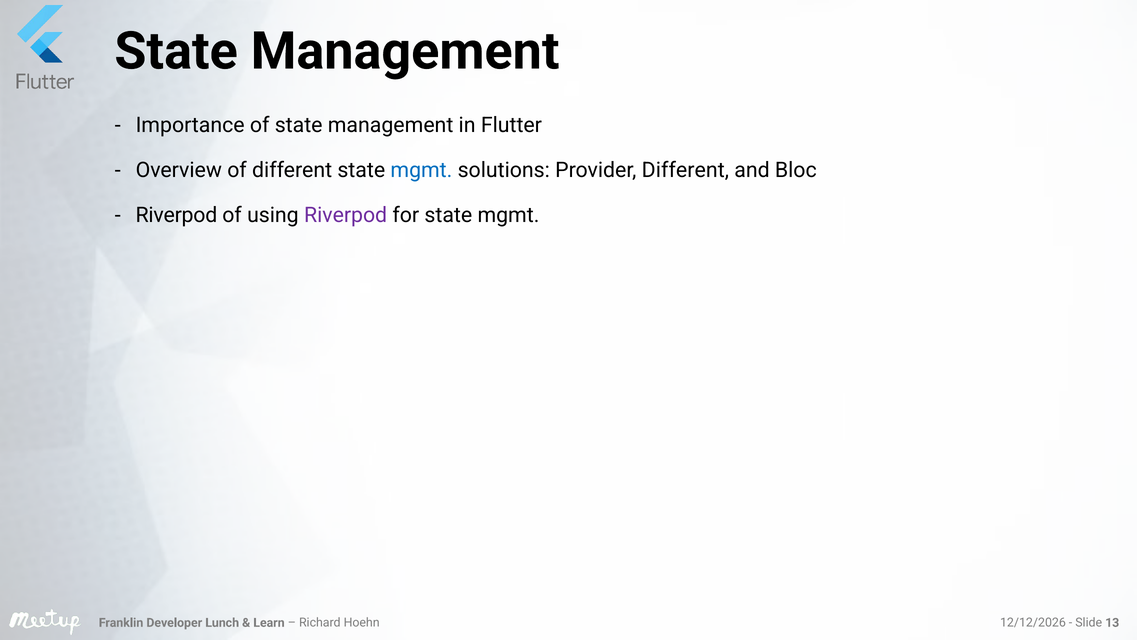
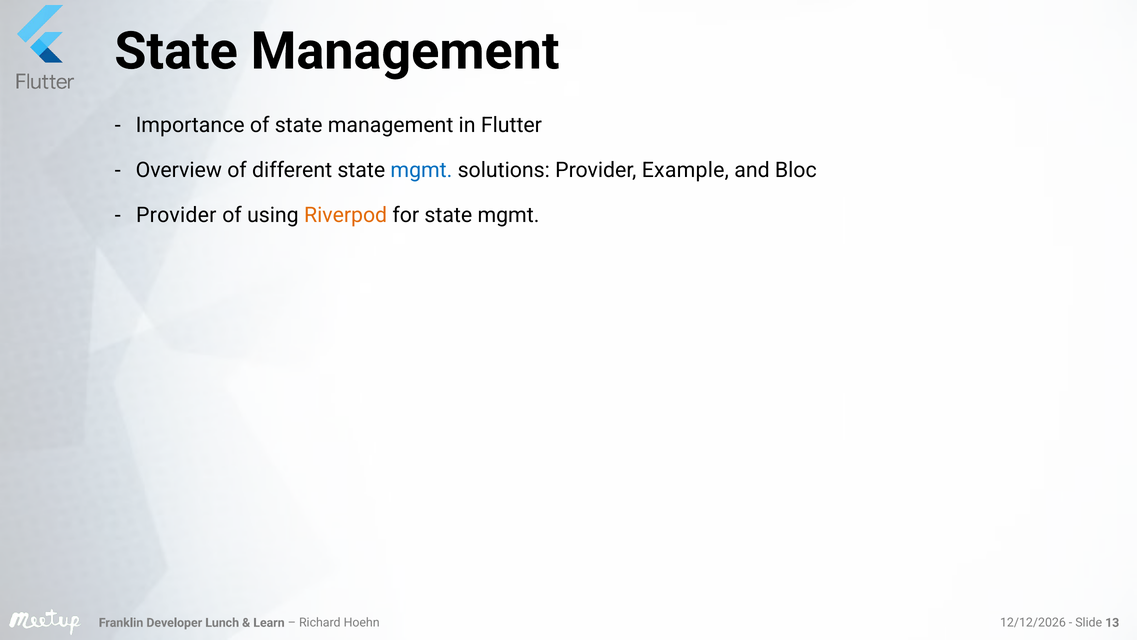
Provider Different: Different -> Example (685, 170)
Riverpod: Riverpod -> Provider (176, 215)
Riverpod colour: purple -> orange (346, 215)
